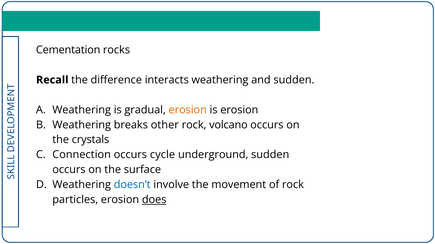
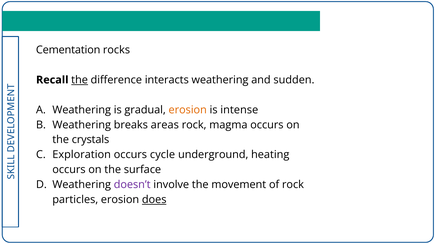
the underline: none -> present (80, 80)
is erosion: erosion -> intense (239, 110)
other: other -> areas (165, 125)
volcano: volcano -> magma (228, 125)
Connection: Connection -> Exploration (82, 155)
underground sudden: sudden -> heating (270, 155)
doesn’t colour: blue -> purple (132, 185)
